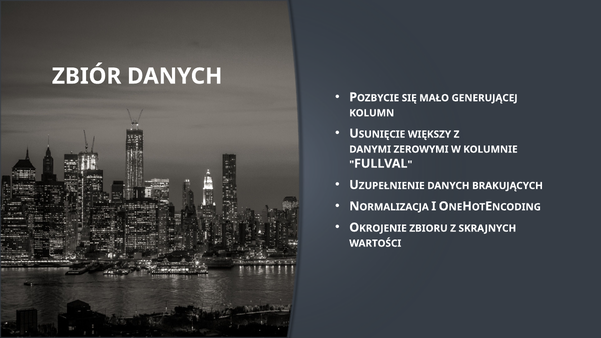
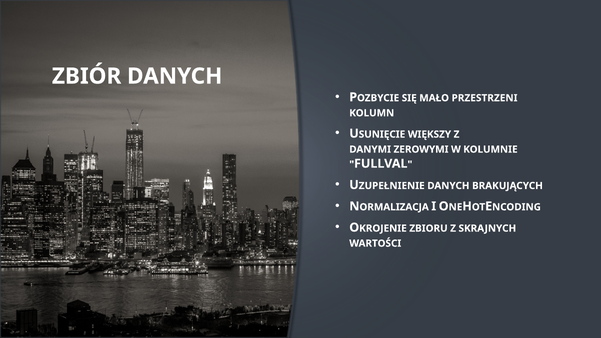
GENERUJĄCEJ: GENERUJĄCEJ -> PRZESTRZENI (485, 98)
